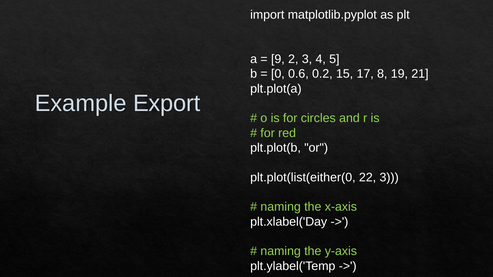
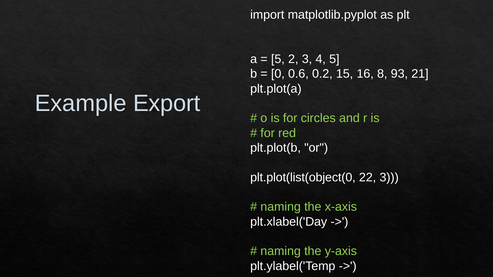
9: 9 -> 5 (278, 59)
17: 17 -> 16 (365, 74)
19: 19 -> 93 (399, 74)
plt.plot(list(either(0: plt.plot(list(either(0 -> plt.plot(list(object(0 (303, 178)
